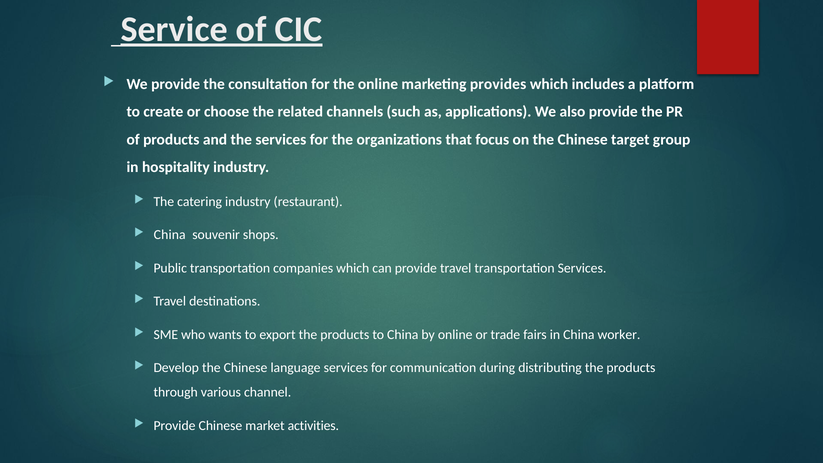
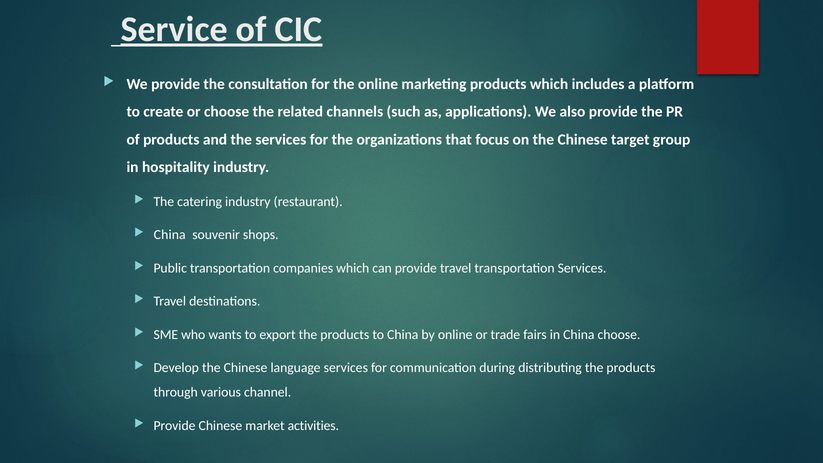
marketing provides: provides -> products (498, 84)
China worker: worker -> choose (619, 334)
